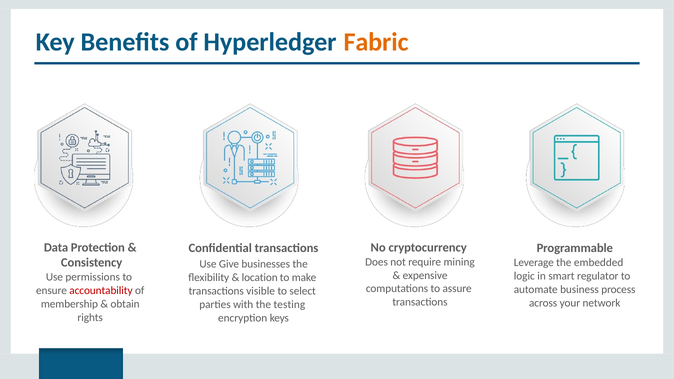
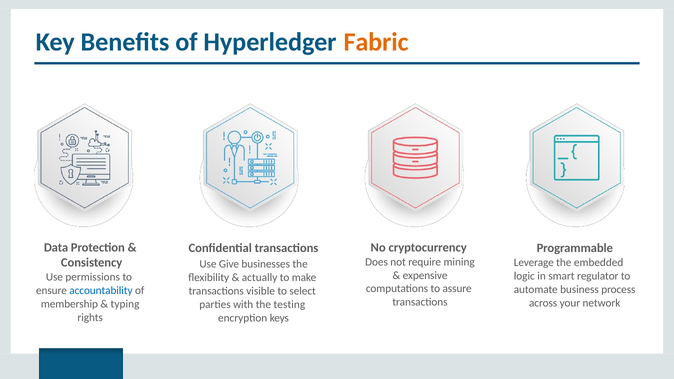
location: location -> actually (260, 278)
accountability colour: red -> blue (101, 291)
obtain: obtain -> typing (125, 304)
